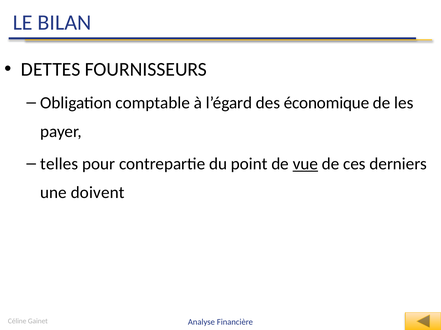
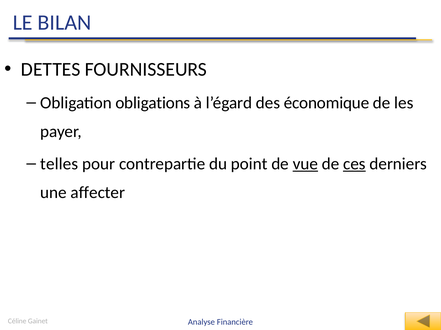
comptable: comptable -> obligations (153, 103)
ces underline: none -> present (354, 164)
doivent: doivent -> affecter (98, 193)
